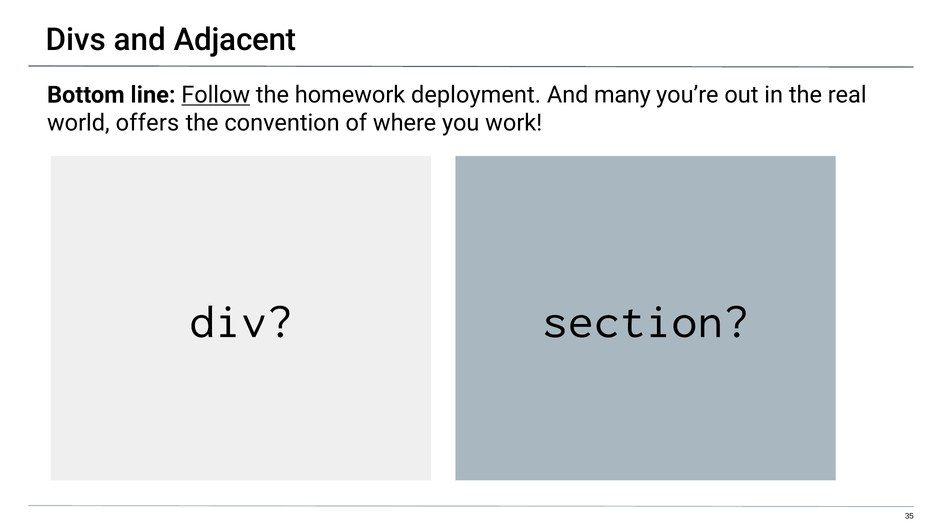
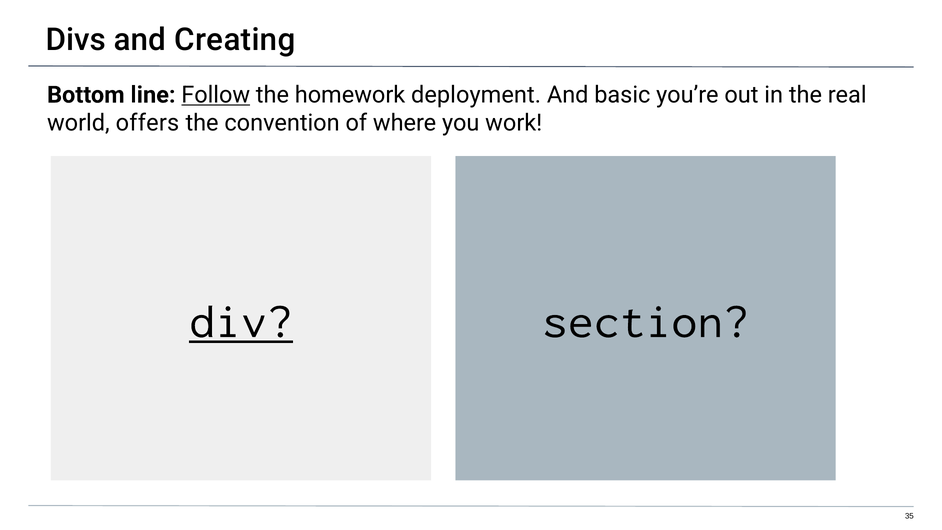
Adjacent: Adjacent -> Creating (235, 40)
many: many -> basic (622, 95)
div underline: none -> present (241, 321)
